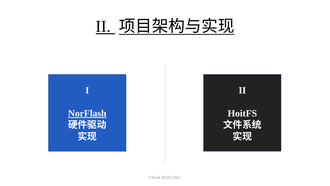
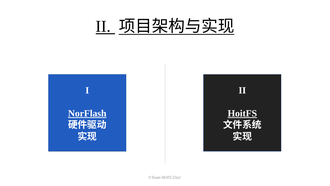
HoitFS underline: none -> present (242, 113)
